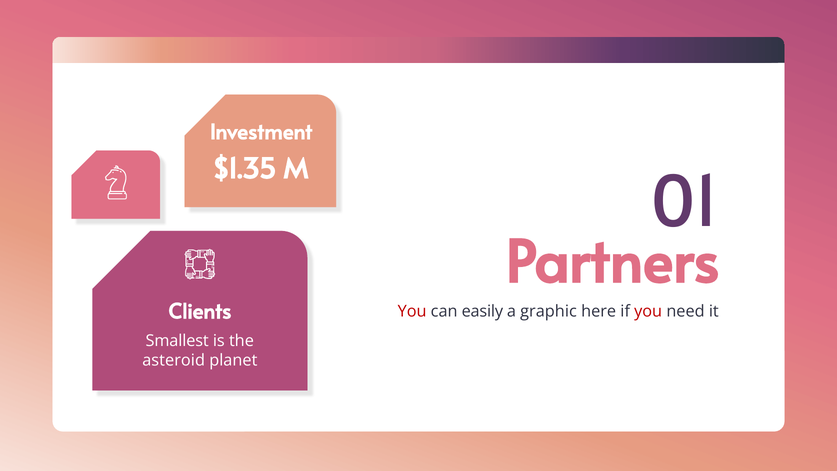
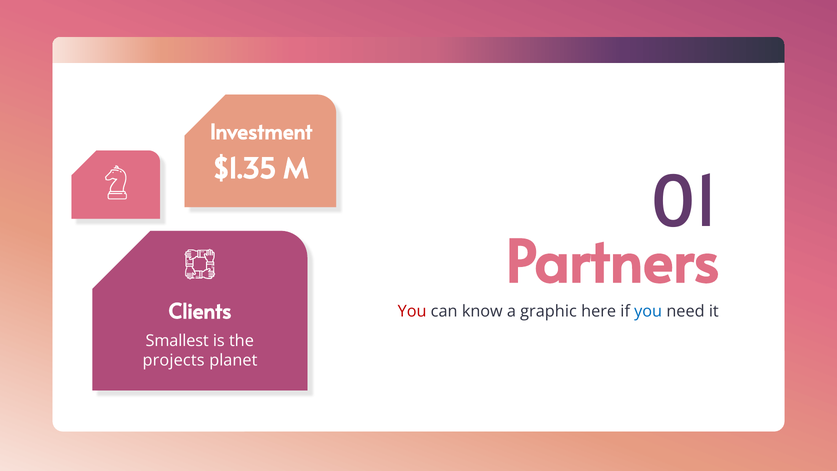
easily: easily -> know (482, 311)
you colour: red -> blue (648, 311)
asteroid: asteroid -> projects (174, 360)
